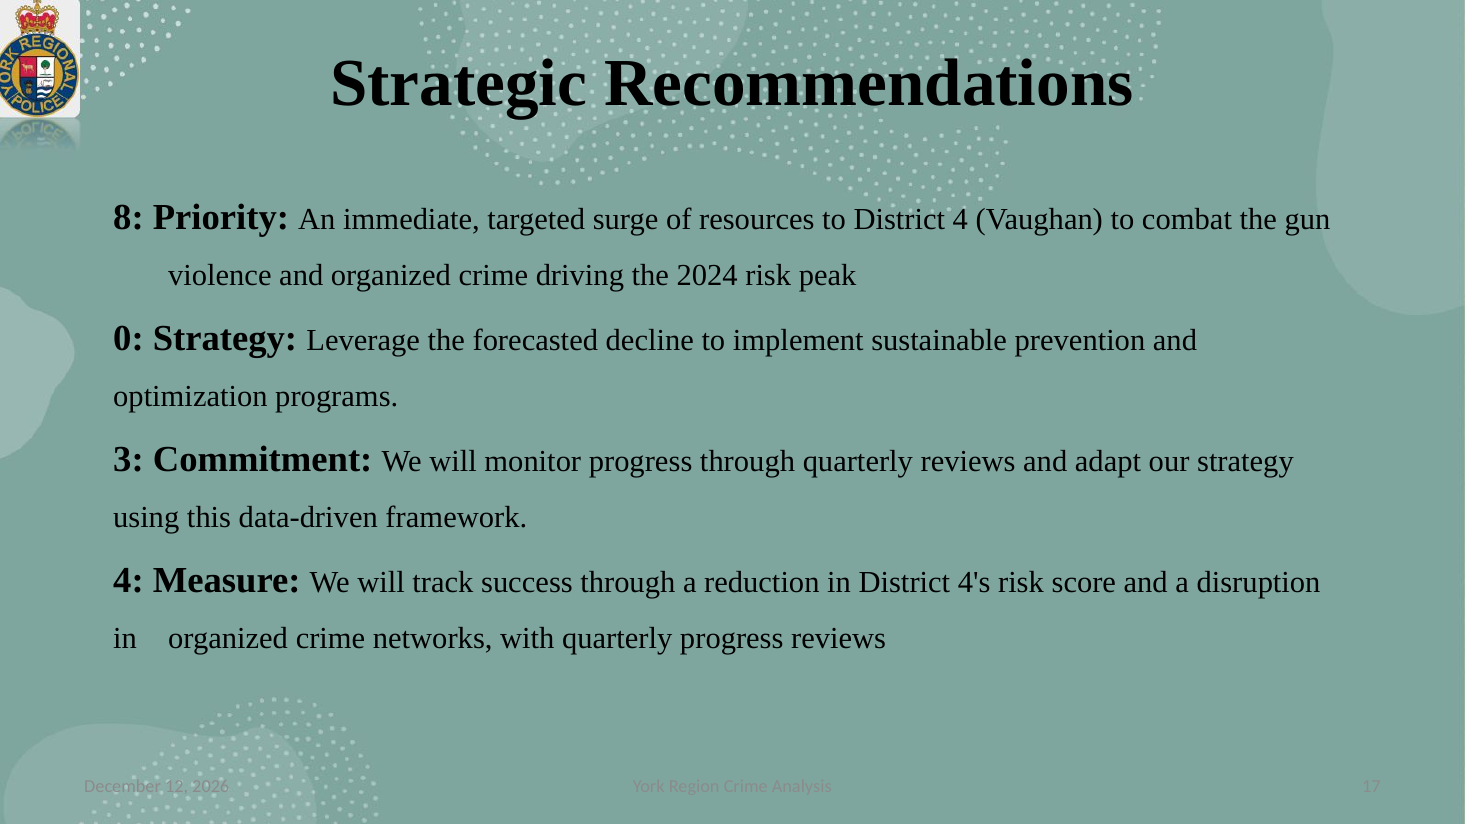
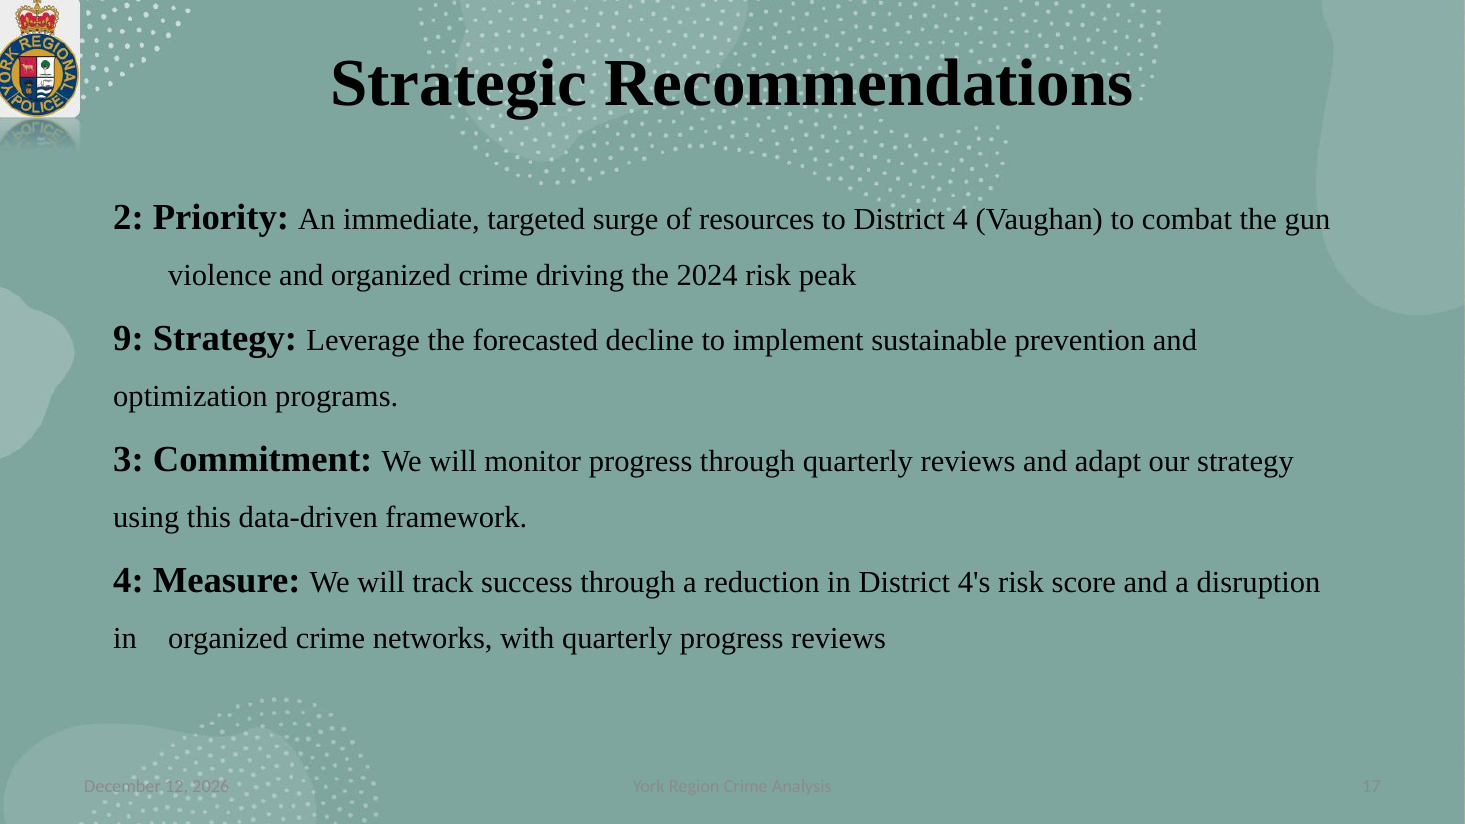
8: 8 -> 2 (129, 218)
0: 0 -> 9 (129, 338)
